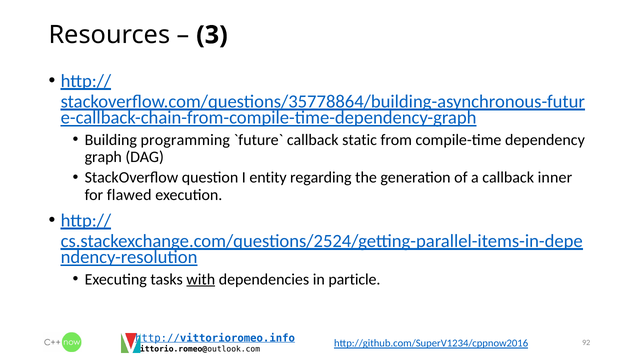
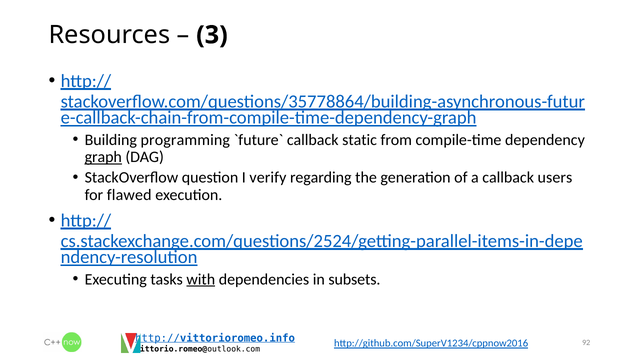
graph underline: none -> present (103, 157)
entity: entity -> verify (268, 178)
inner: inner -> users (555, 178)
particle: particle -> subsets (354, 280)
